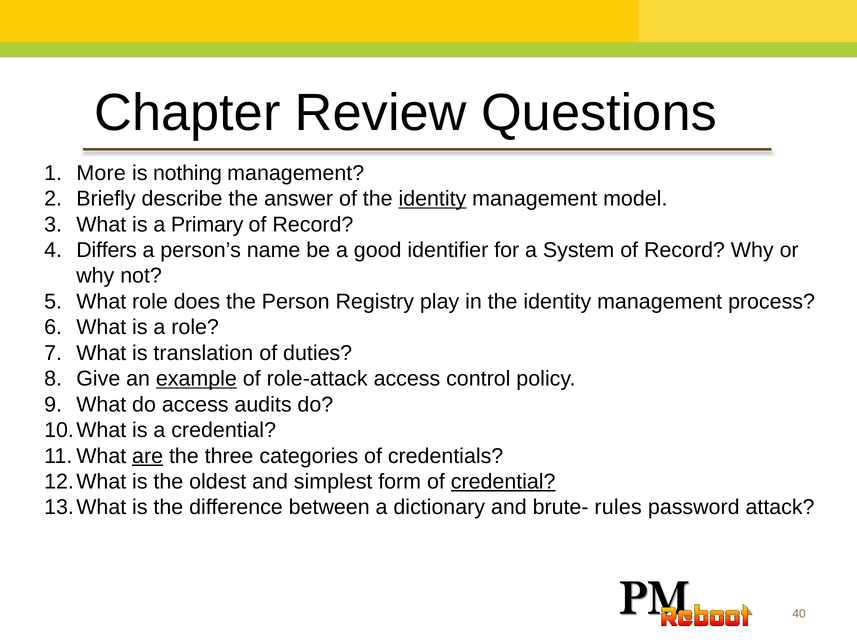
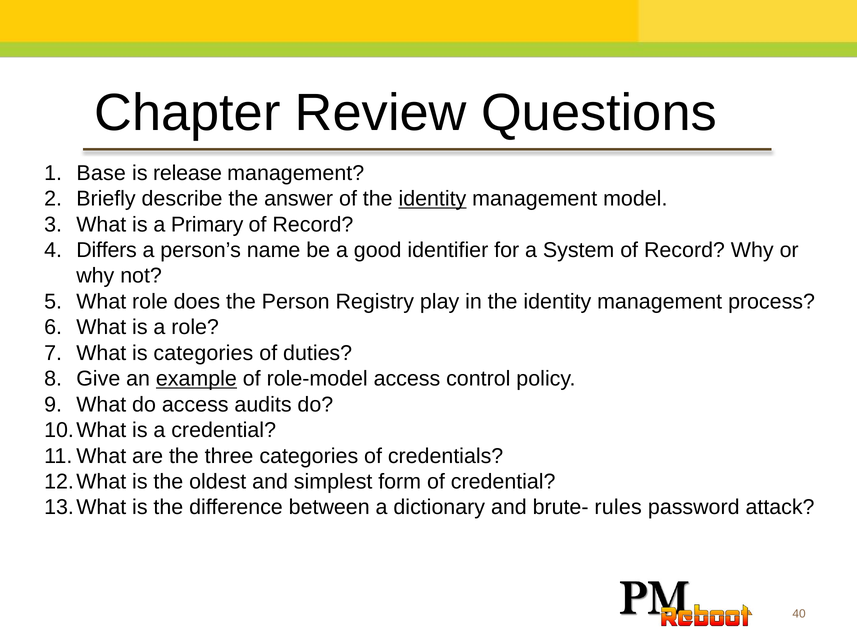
More: More -> Base (101, 173)
nothing: nothing -> release (188, 173)
is translation: translation -> categories (203, 353)
role-attack: role-attack -> role-model (317, 379)
are underline: present -> none (148, 456)
credential underline: present -> none (503, 481)
